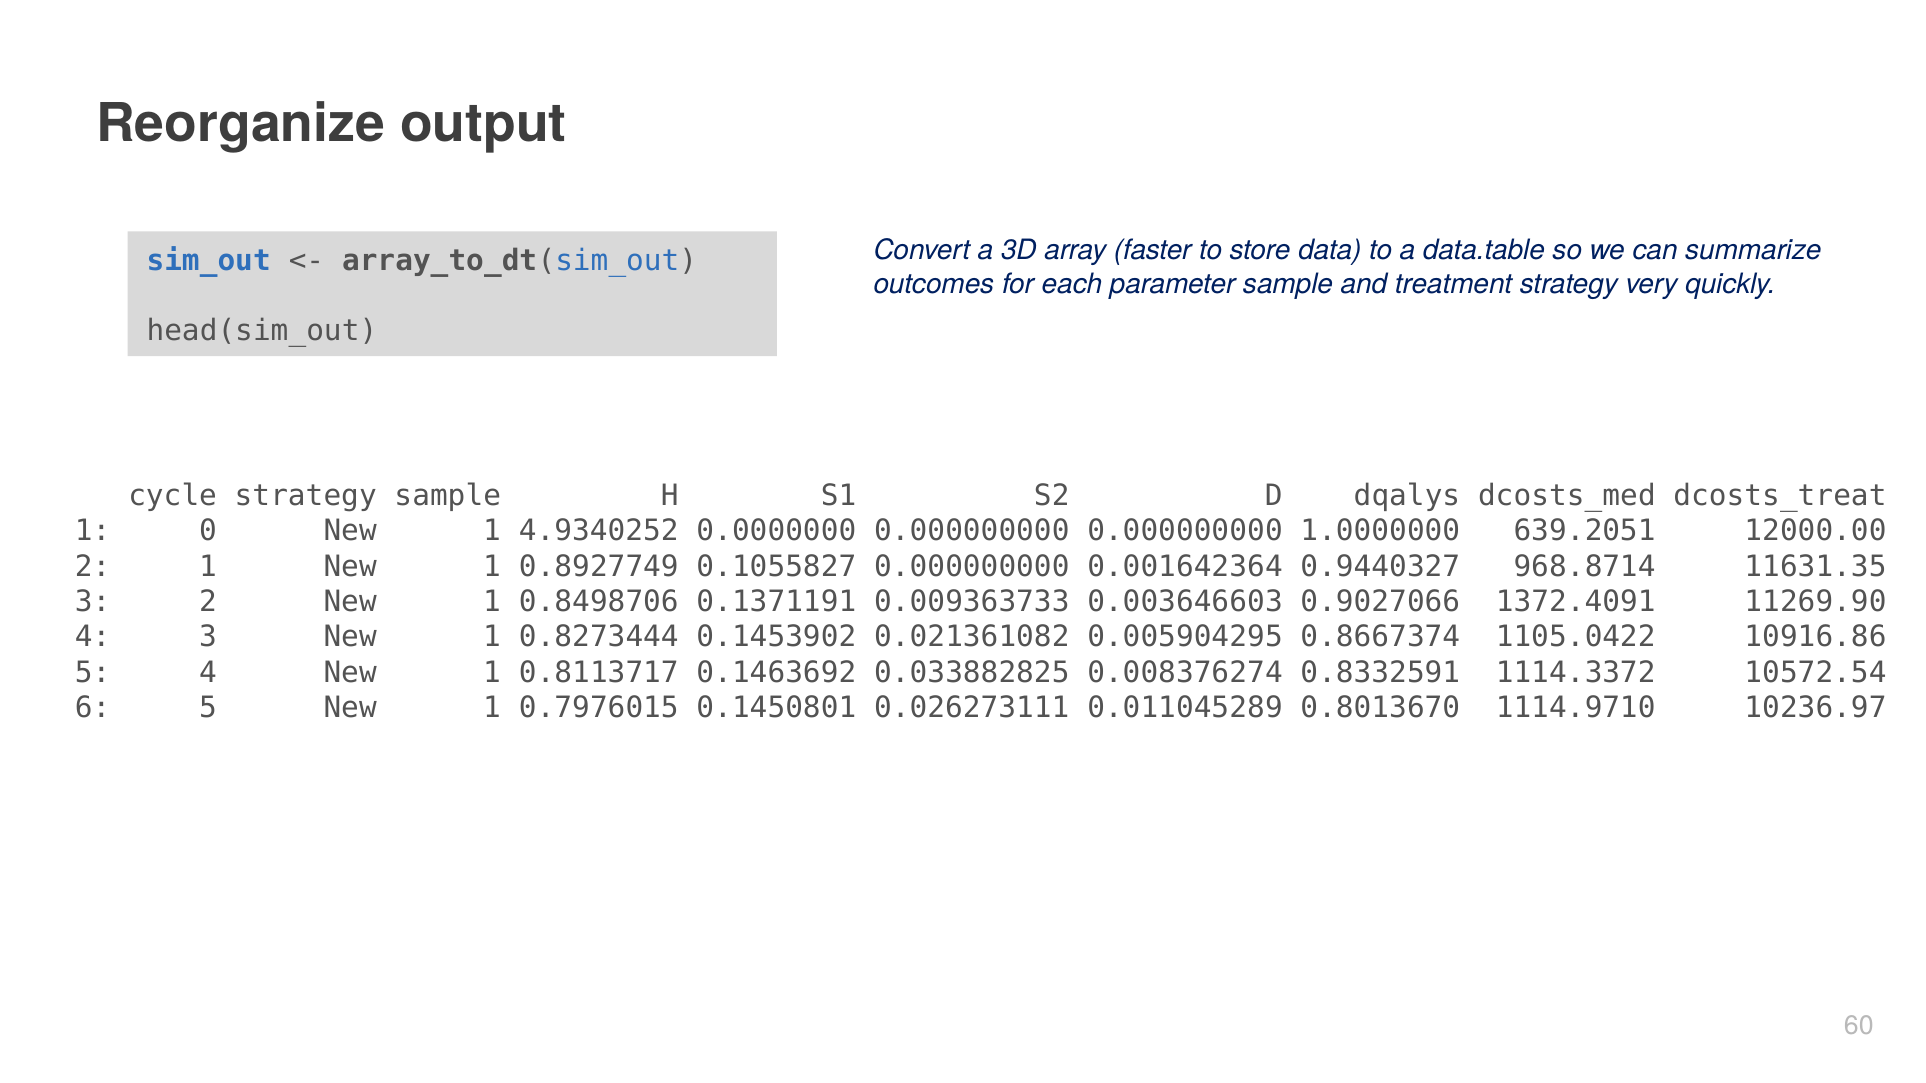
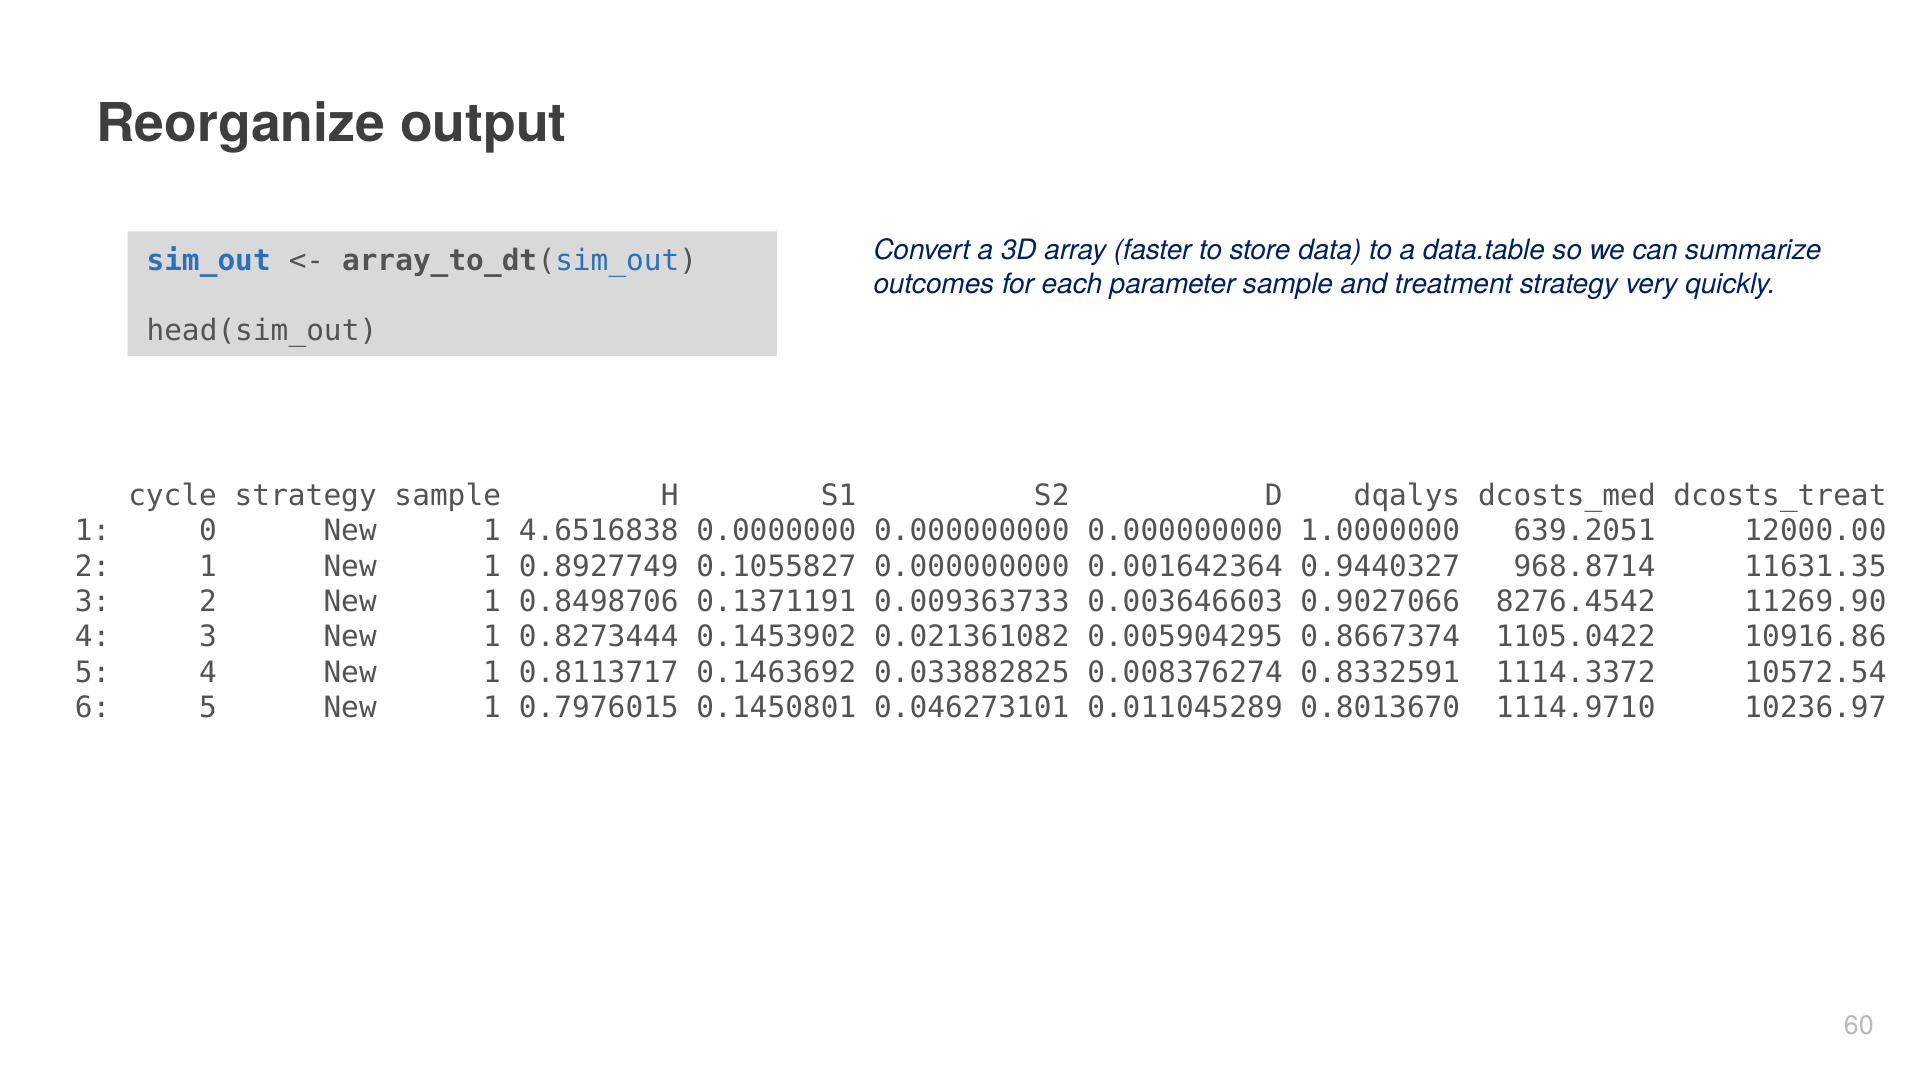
4.9340252: 4.9340252 -> 4.6516838 (599, 531)
1372.4091: 1372.4091 -> 8276.4542 (1576, 602)
0.026273111: 0.026273111 -> 0.046273101 (972, 708)
